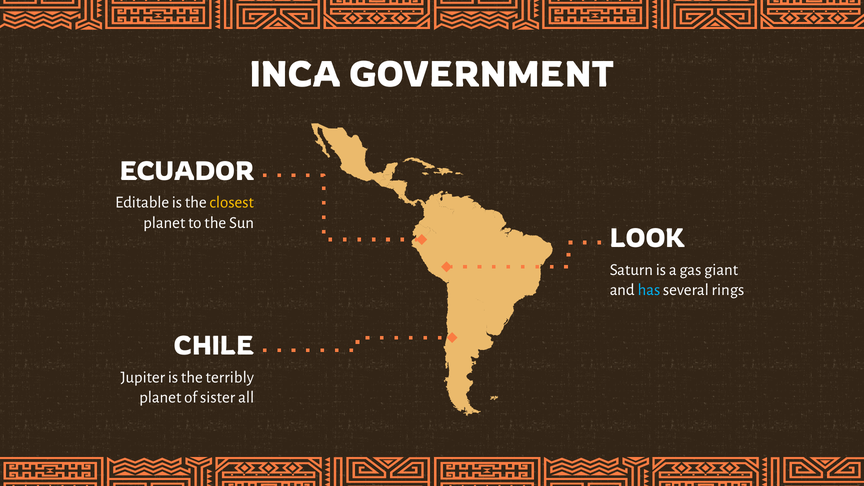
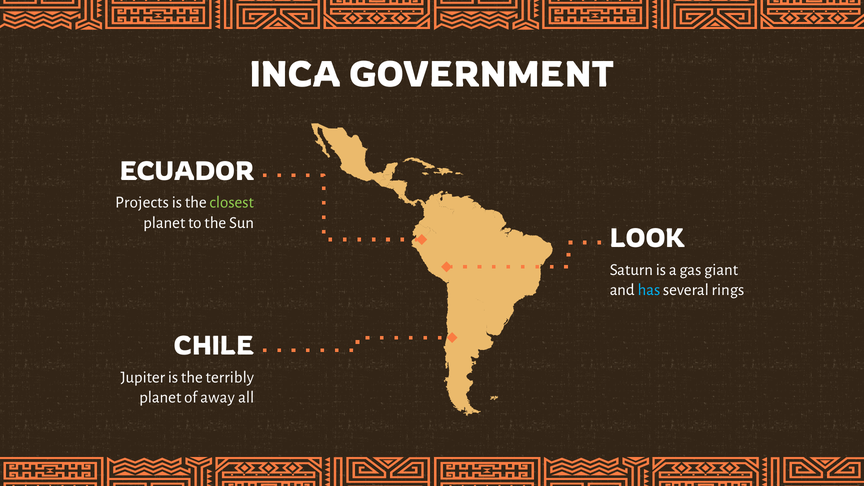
Editable: Editable -> Projects (142, 202)
closest colour: yellow -> light green (232, 202)
sister: sister -> away (218, 397)
